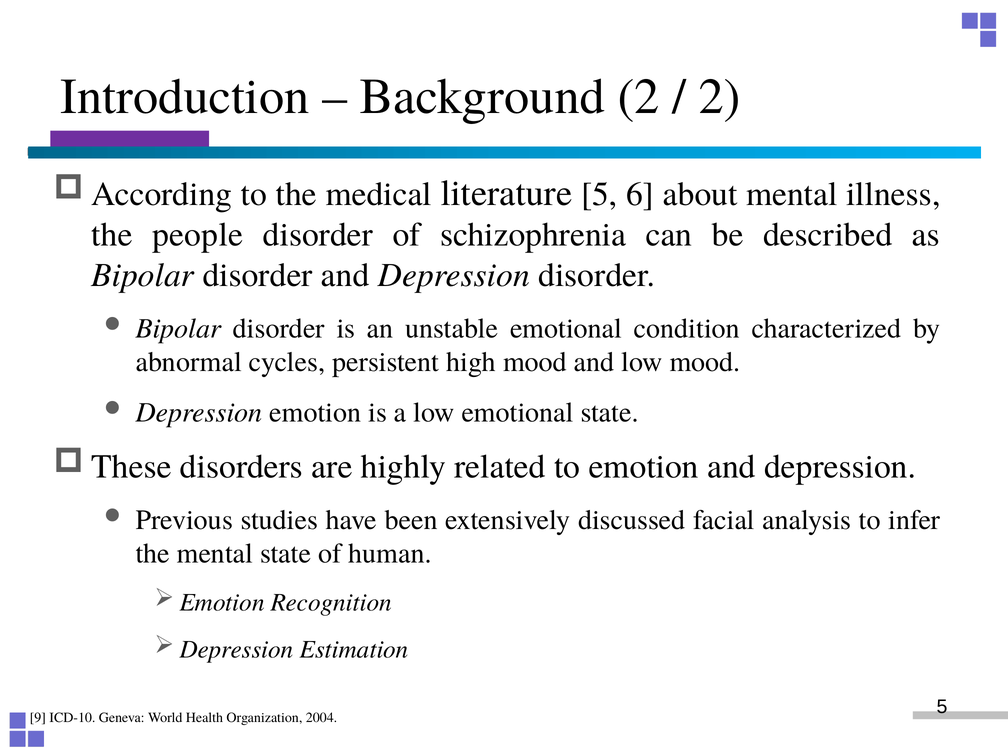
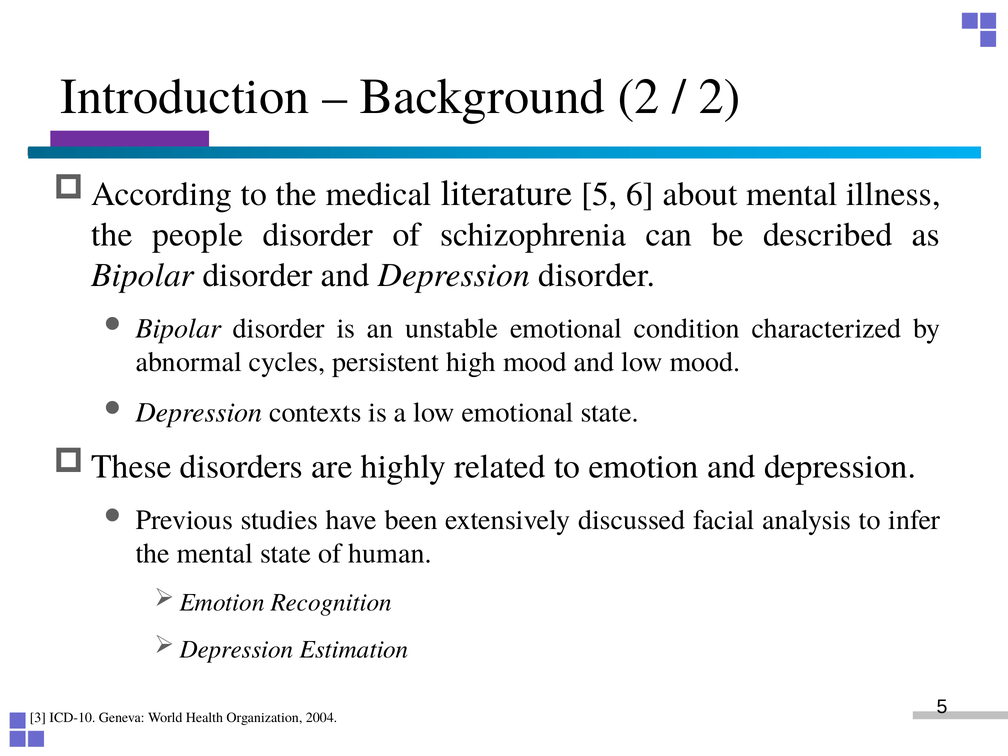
Depression emotion: emotion -> contexts (315, 413)
9: 9 -> 3 (38, 718)
